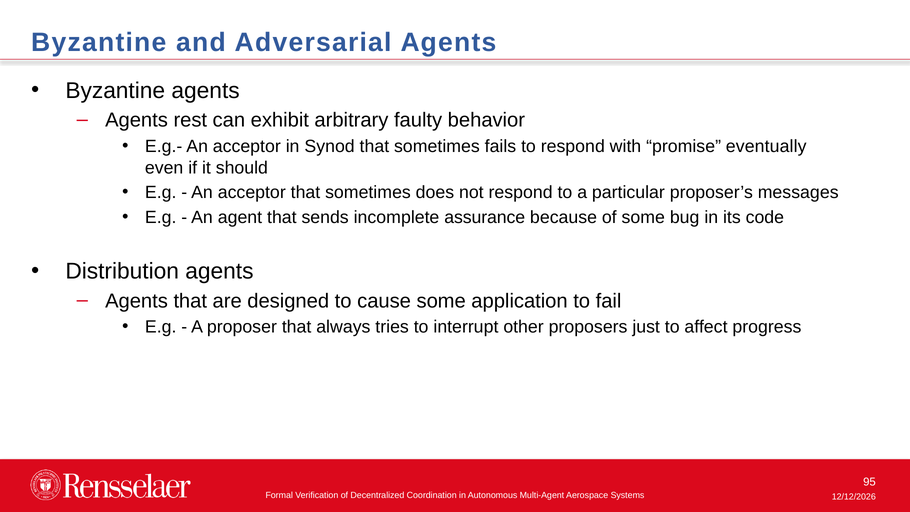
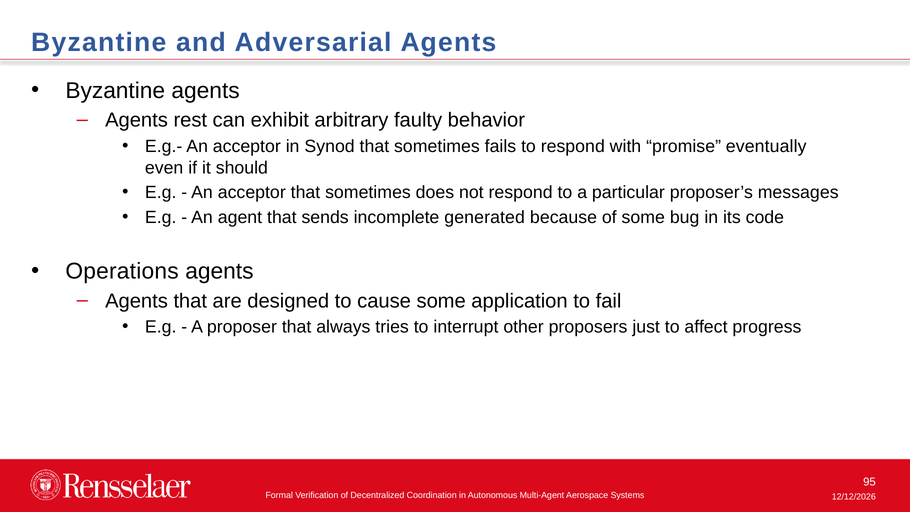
assurance: assurance -> generated (485, 217)
Distribution: Distribution -> Operations (122, 271)
